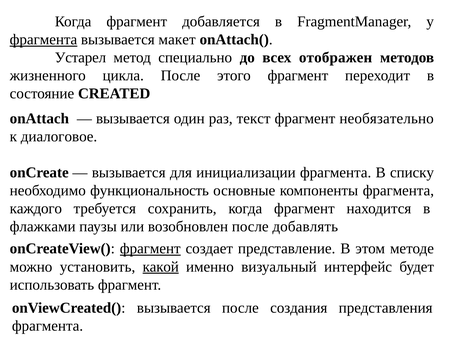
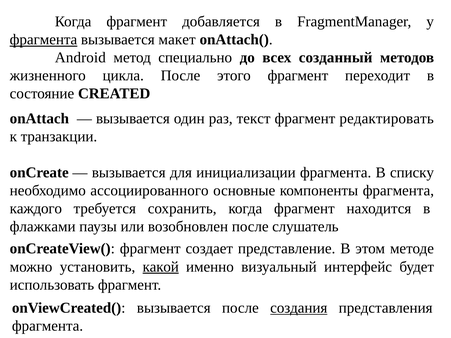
Устарел: Устарел -> Android (80, 58)
отображен: отображен -> созданный (336, 58)
необязательно: необязательно -> редактировать (387, 119)
диалоговое: диалоговое -> транзакции (59, 137)
функциональность: функциональность -> ассоциированного (149, 191)
добавлять: добавлять -> слушатель (305, 227)
фрагмент underline: present -> none (150, 249)
создания underline: none -> present (299, 308)
